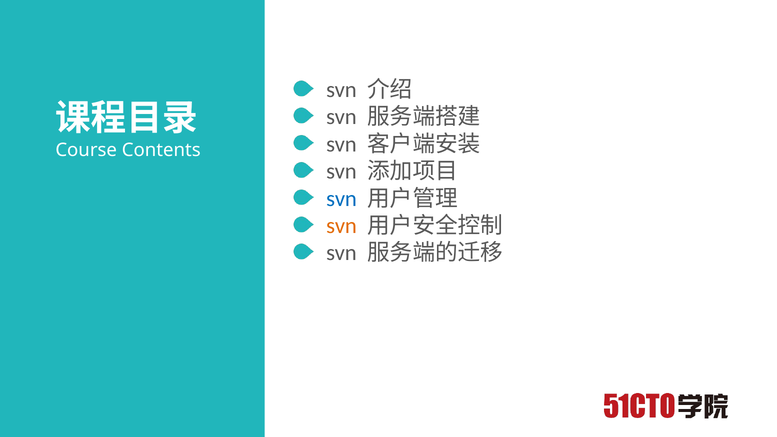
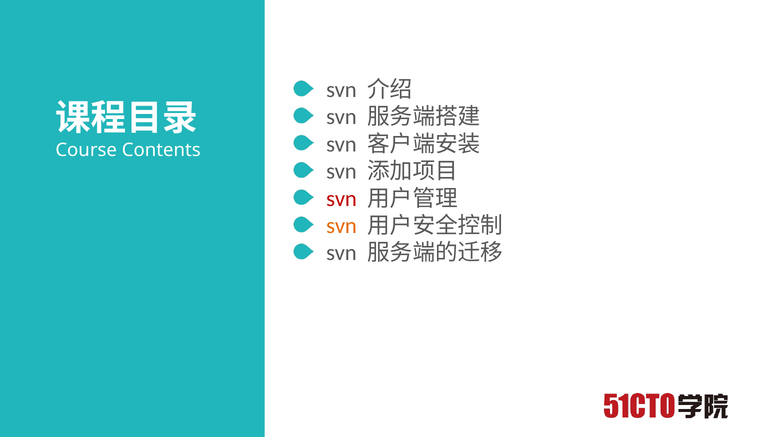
svn colour: blue -> red (342, 199)
